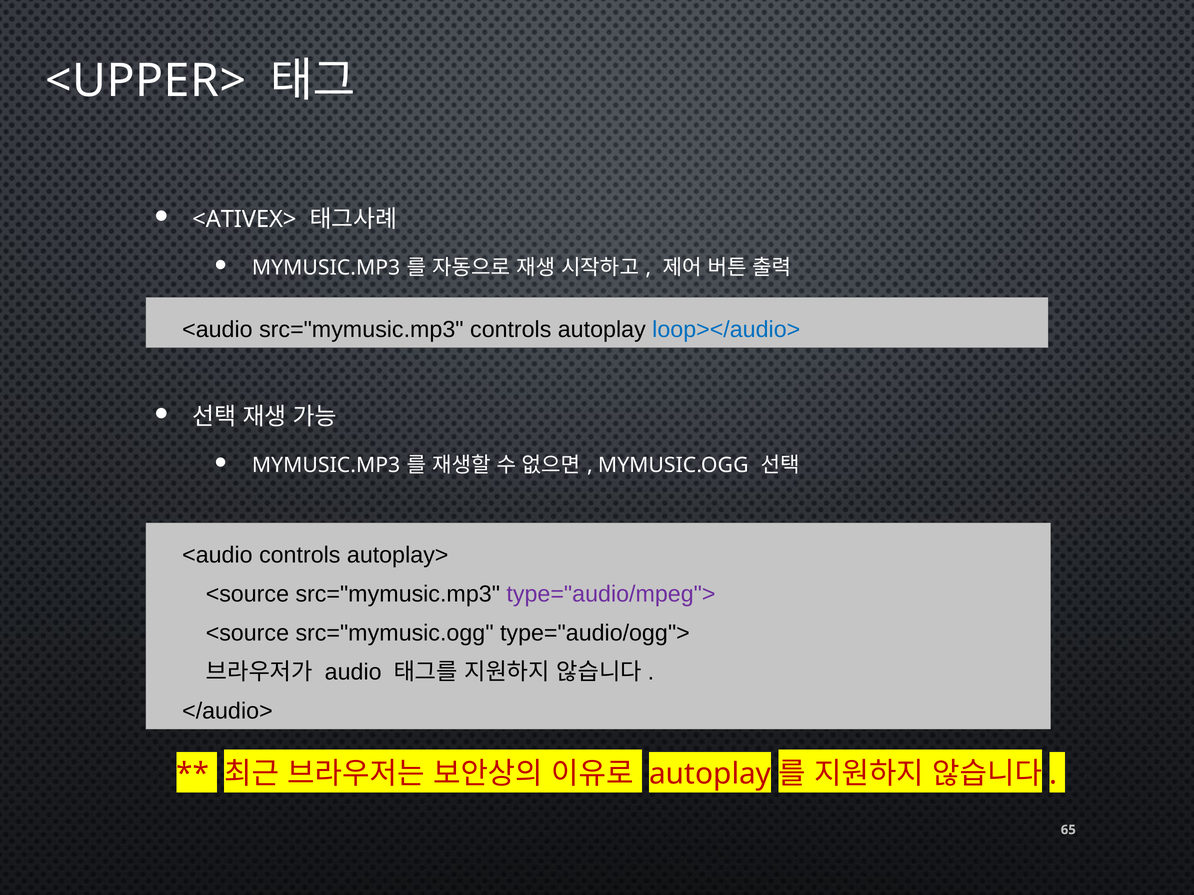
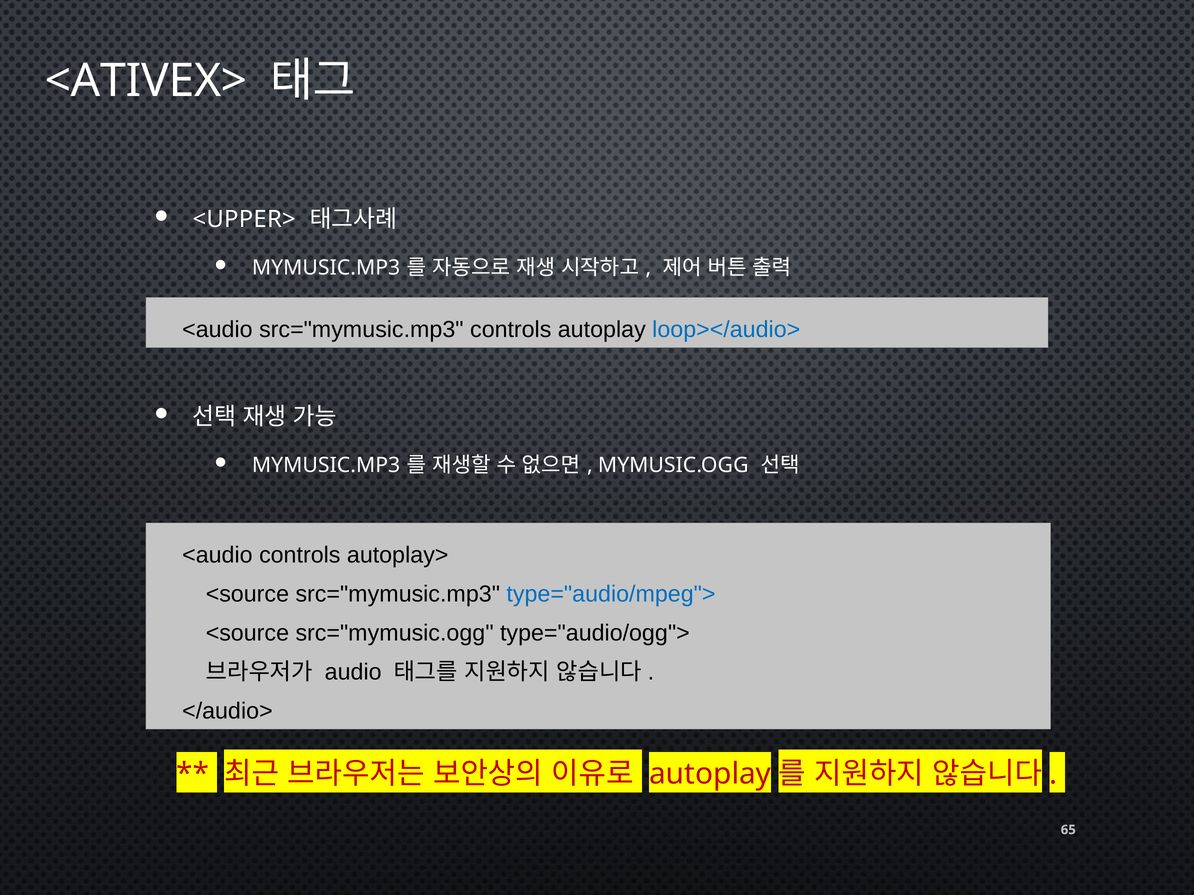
<UPPER>: <UPPER> -> <ATIVEX> (146, 81)
<ATIVEX>: <ATIVEX> -> <UPPER> (244, 219)
type="audio/mpeg"> colour: purple -> blue (611, 595)
